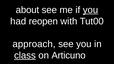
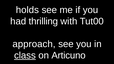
about: about -> holds (27, 10)
you underline: present -> none (90, 10)
reopen: reopen -> thrilling (43, 21)
